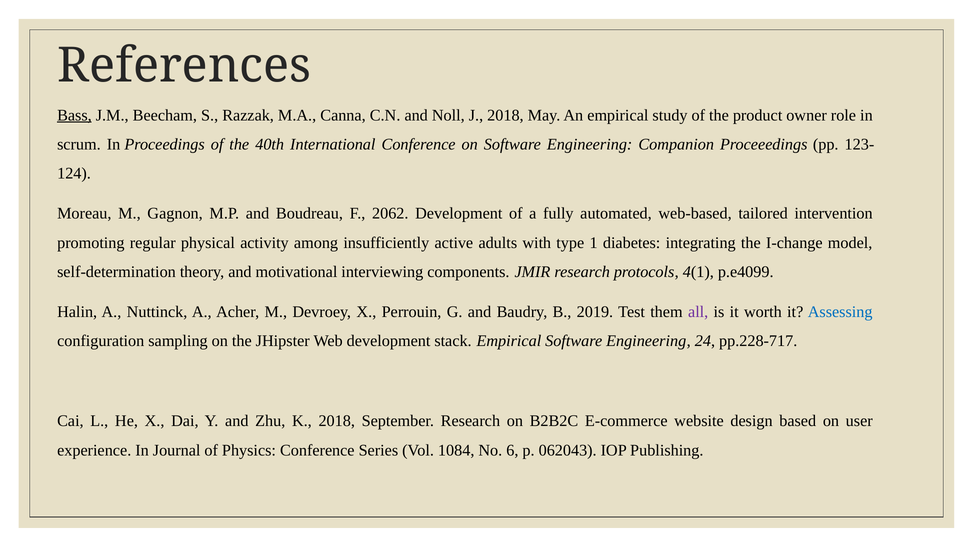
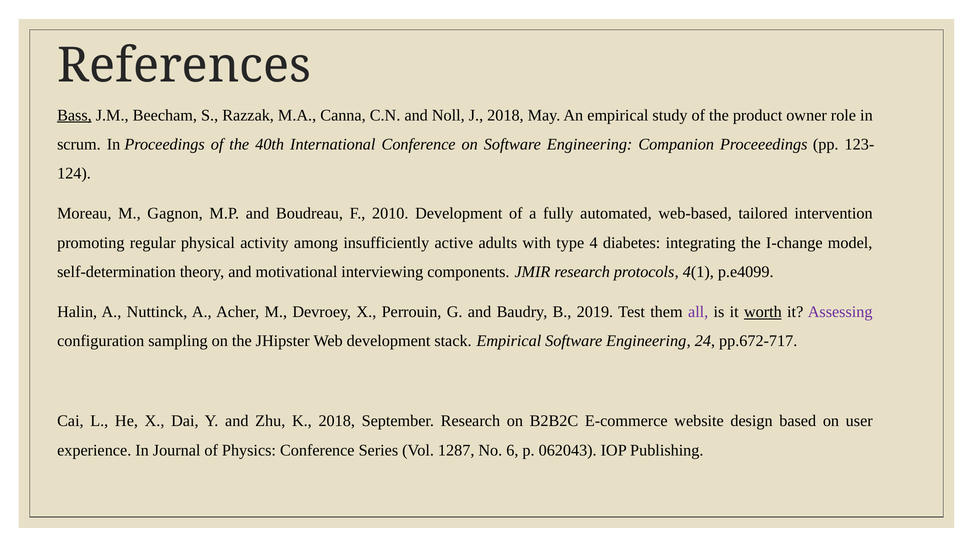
2062: 2062 -> 2010 (390, 214)
1: 1 -> 4 (594, 243)
worth underline: none -> present (763, 312)
Assessing colour: blue -> purple (840, 312)
pp.228-717: pp.228-717 -> pp.672-717 (758, 341)
1084: 1084 -> 1287 (456, 450)
